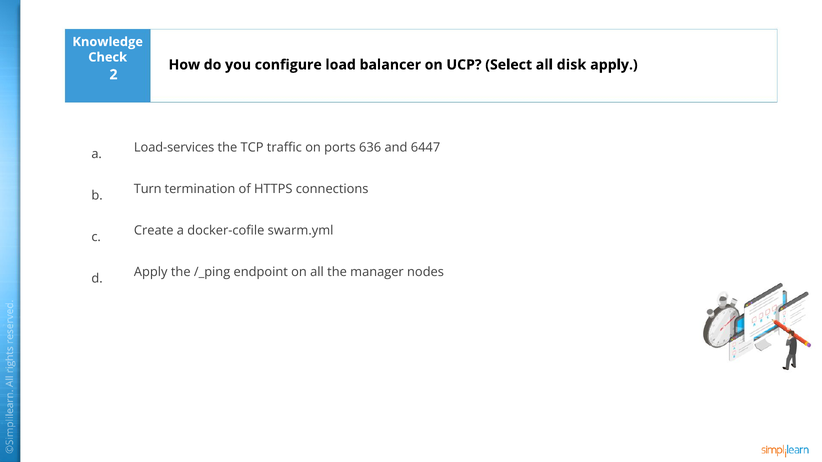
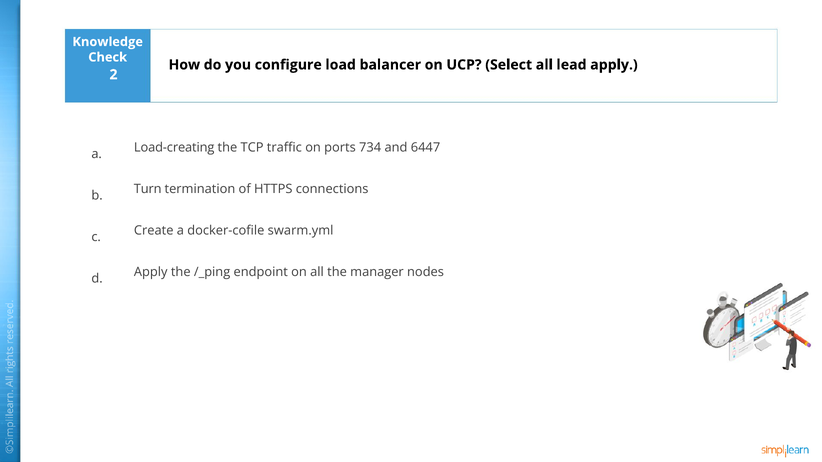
disk: disk -> lead (572, 65)
Load-services: Load-services -> Load-creating (174, 148)
636: 636 -> 734 (370, 148)
